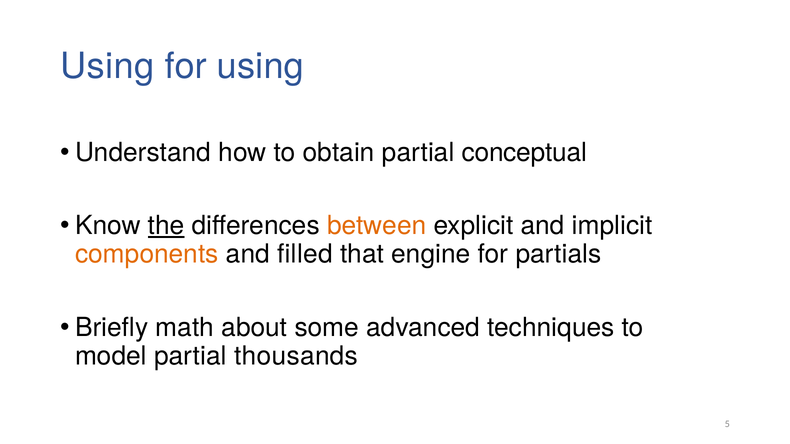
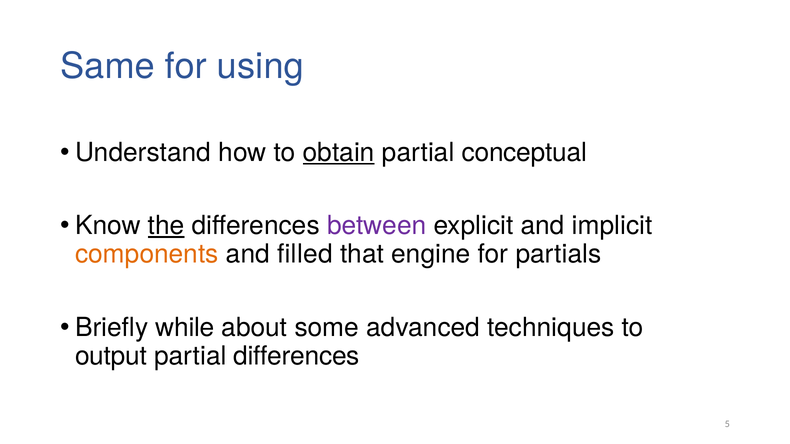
Using: Using -> Same (108, 66)
obtain underline: none -> present (339, 152)
between colour: orange -> purple (377, 226)
math: math -> while (185, 328)
model: model -> output (111, 356)
partial thousands: thousands -> differences (296, 356)
